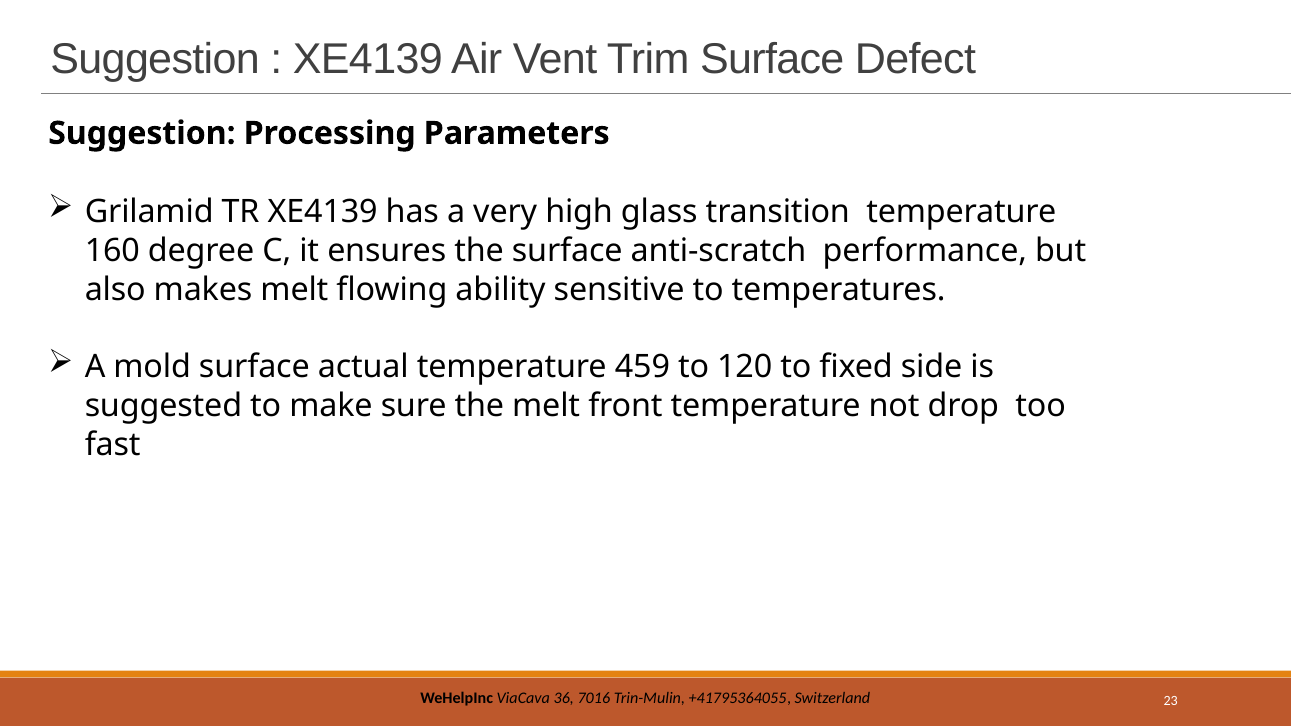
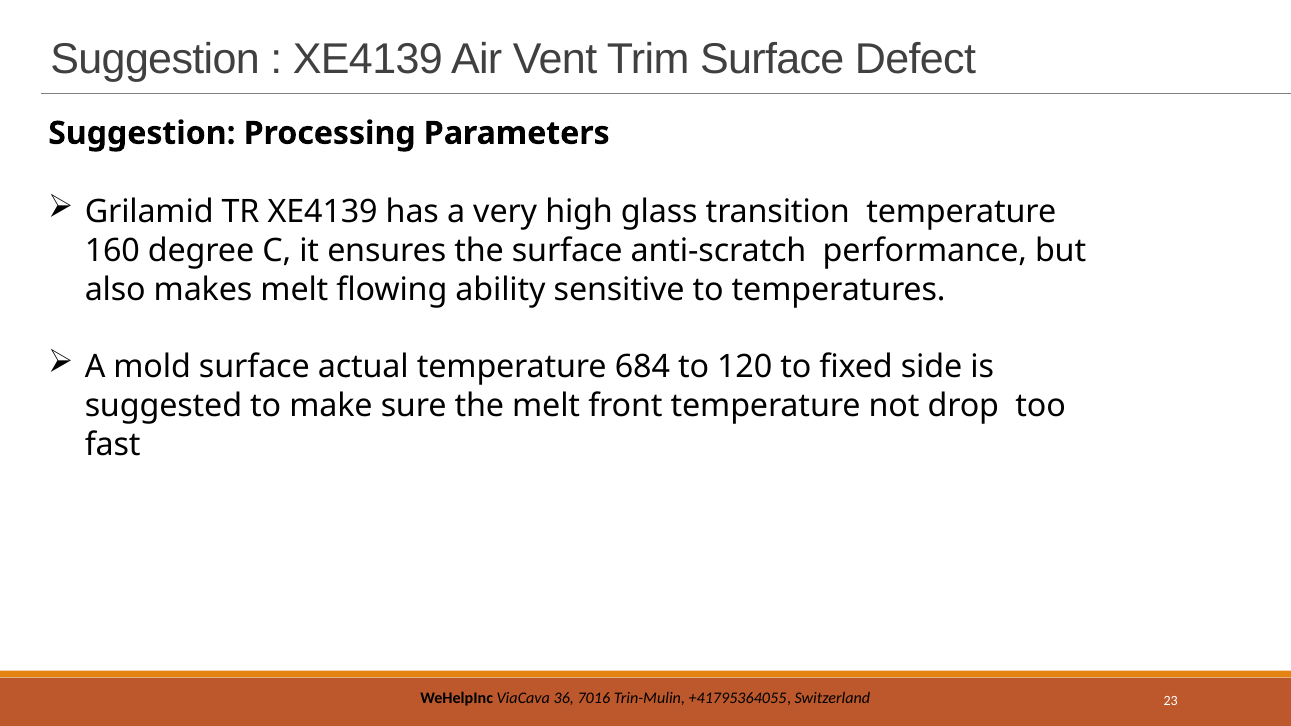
459: 459 -> 684 (642, 367)
